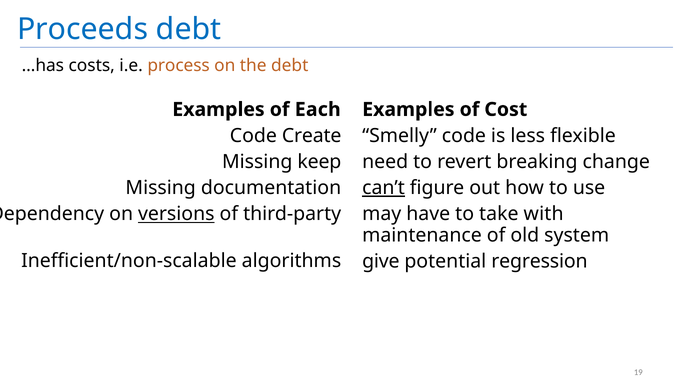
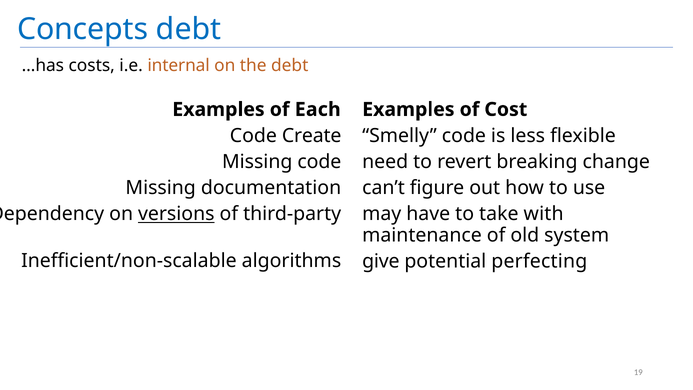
Proceeds: Proceeds -> Concepts (83, 29)
process: process -> internal (179, 65)
Missing keep: keep -> code (319, 162)
can’t underline: present -> none (384, 188)
regression: regression -> perfecting (539, 261)
